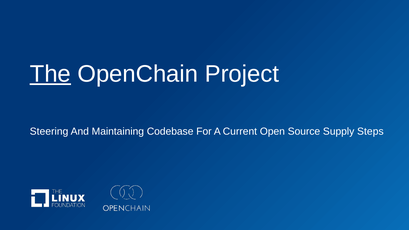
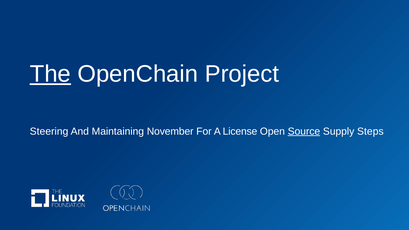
Codebase: Codebase -> November (170, 131)
Current: Current -> License (240, 131)
Source underline: none -> present (304, 131)
